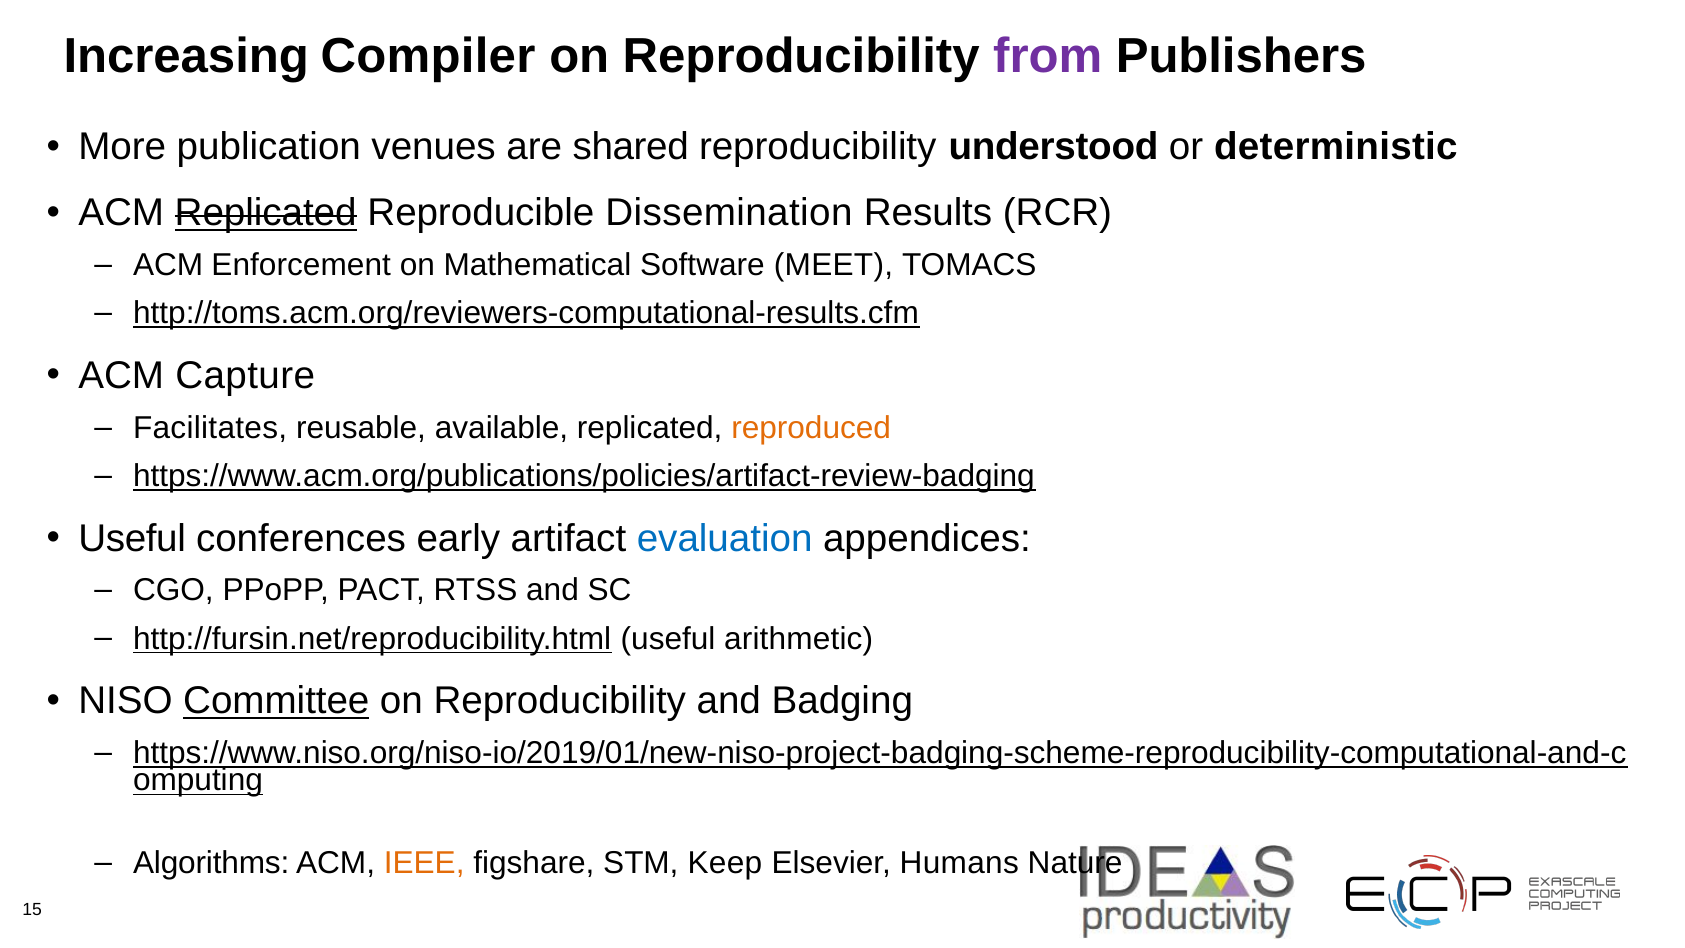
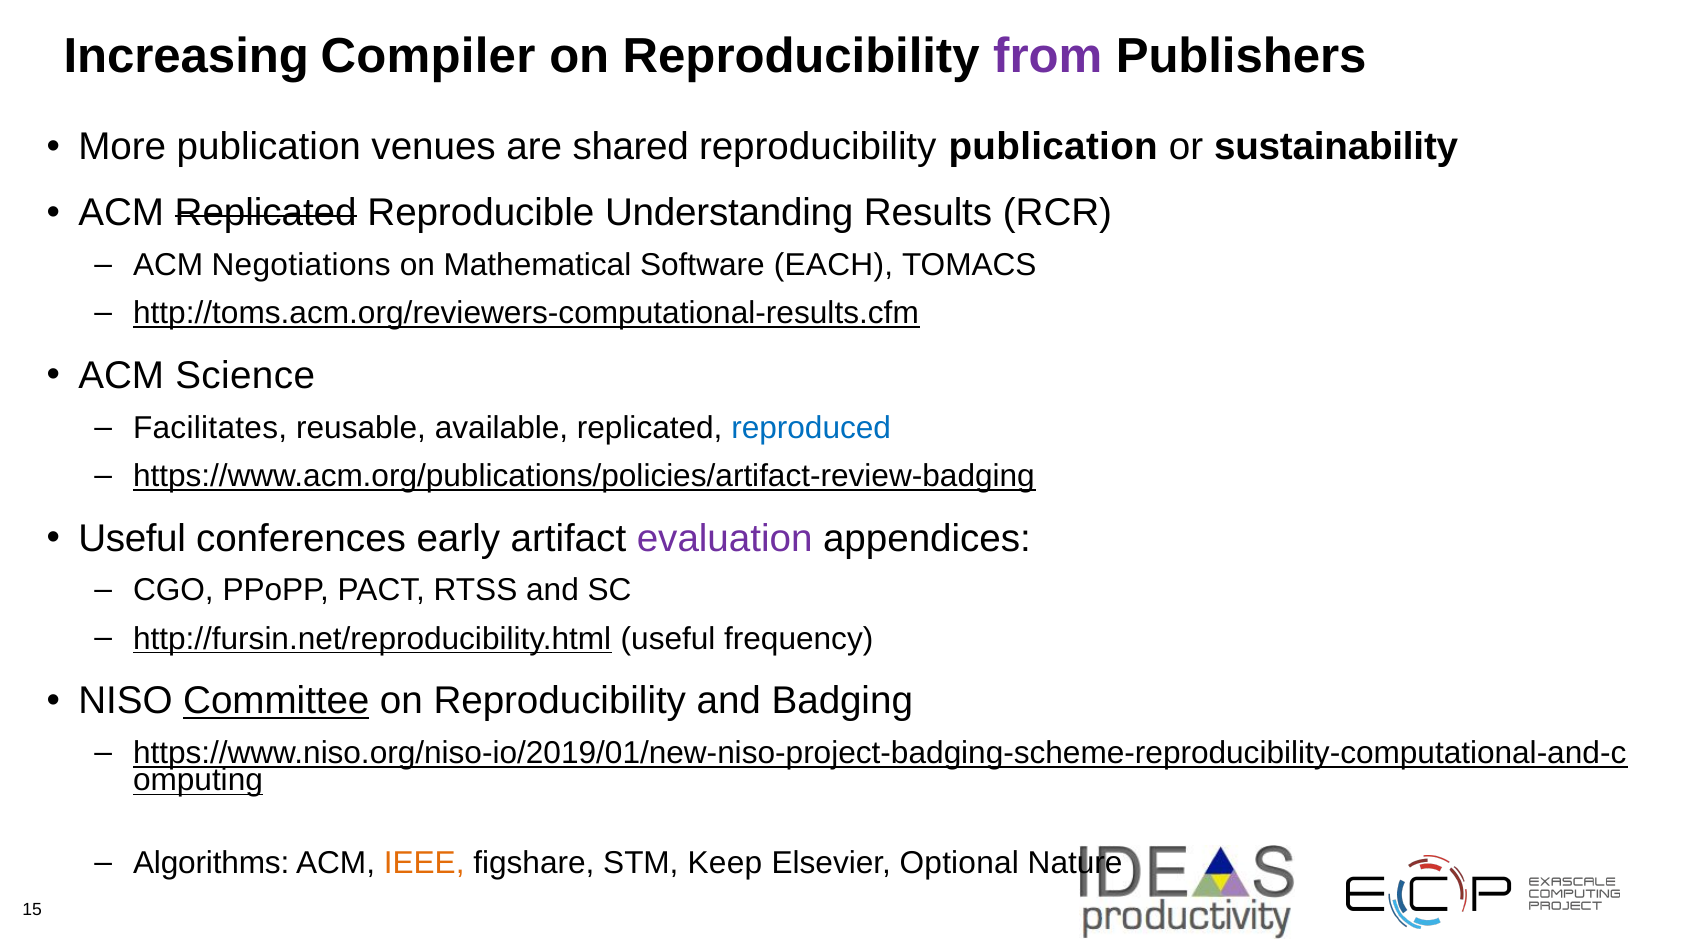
reproducibility understood: understood -> publication (1053, 147)
deterministic: deterministic -> sustainability (1336, 147)
Replicated underline: present -> none (266, 213)
Dissemination: Dissemination -> Understanding (729, 213)
Enforcement: Enforcement -> Negotiations (301, 265)
MEET: MEET -> EACH (833, 265)
Capture: Capture -> Science (245, 376)
reproduced colour: orange -> blue (811, 428)
evaluation colour: blue -> purple (725, 538)
arithmetic: arithmetic -> frequency (799, 639)
Humans: Humans -> Optional (959, 863)
